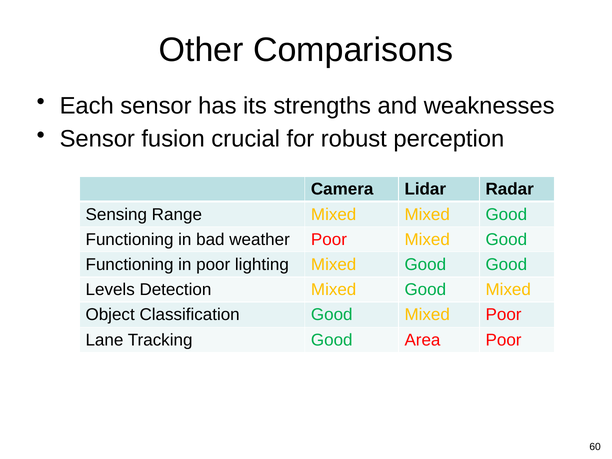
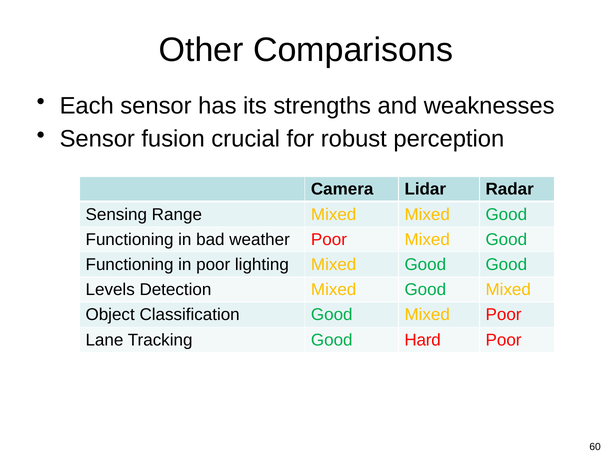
Area: Area -> Hard (423, 340)
